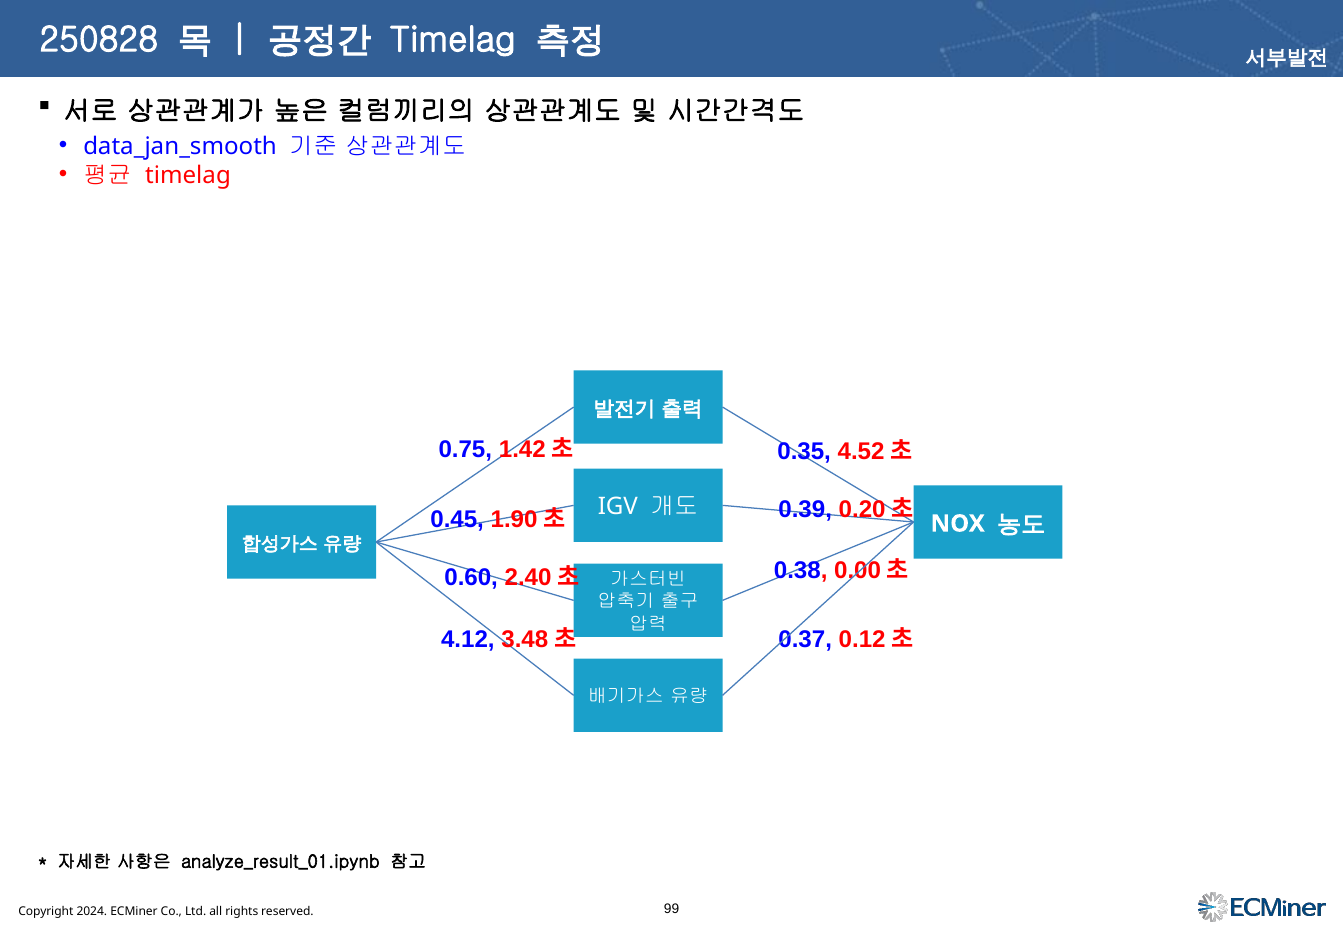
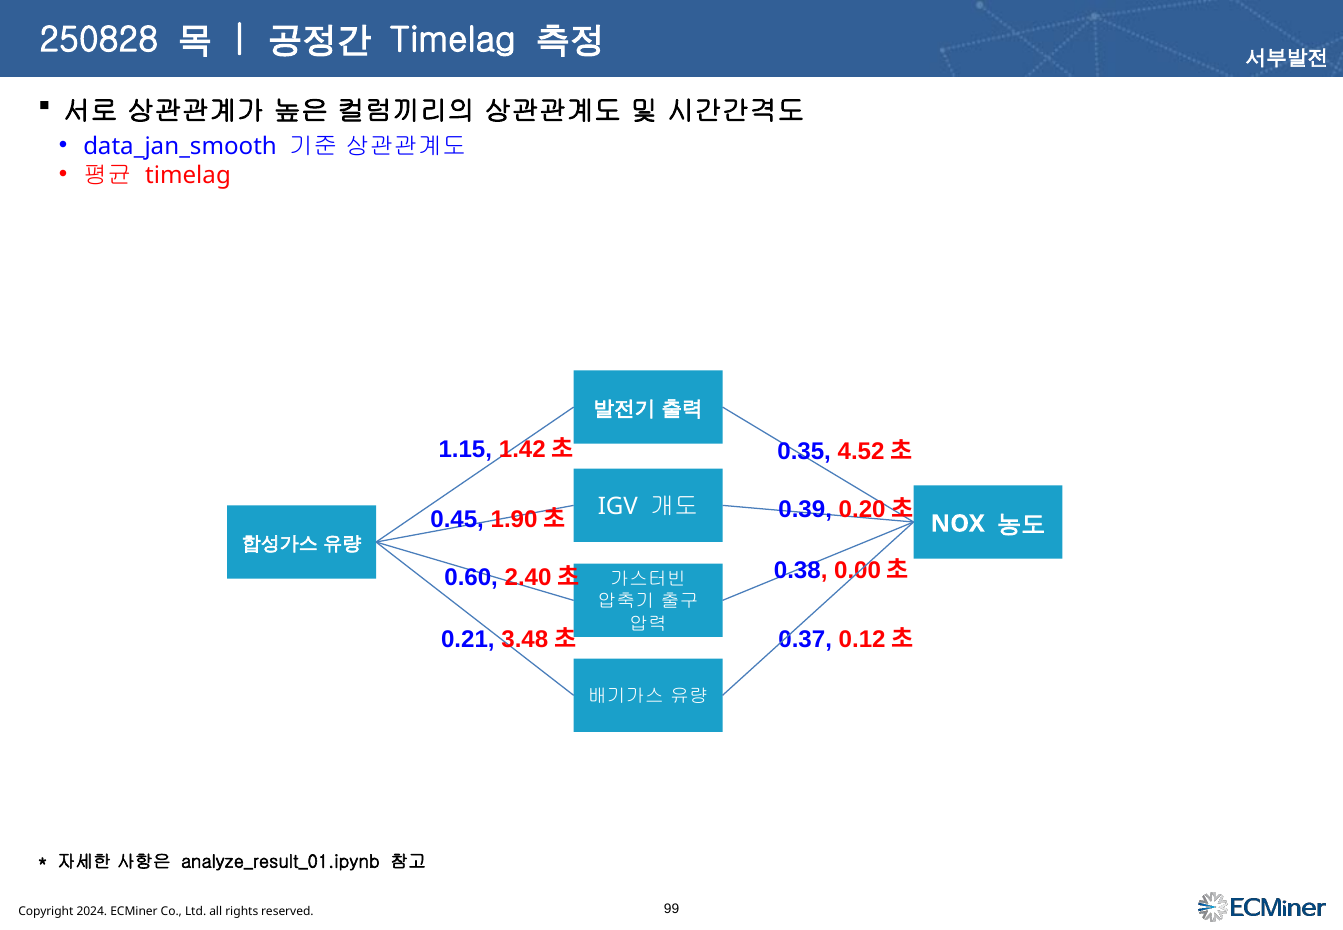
0.75: 0.75 -> 1.15 (465, 449)
4.12: 4.12 -> 0.21 (468, 640)
